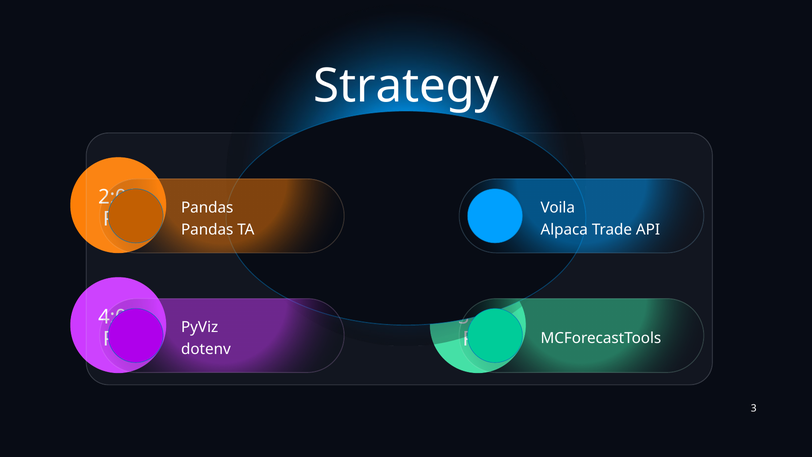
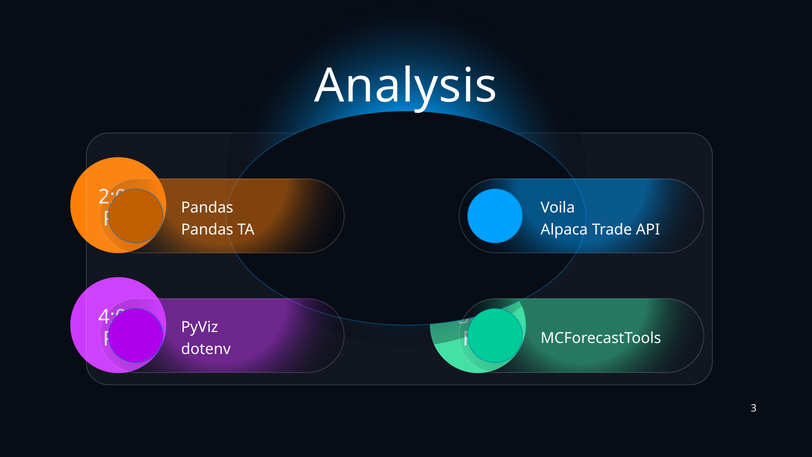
Strategy: Strategy -> Analysis (406, 86)
